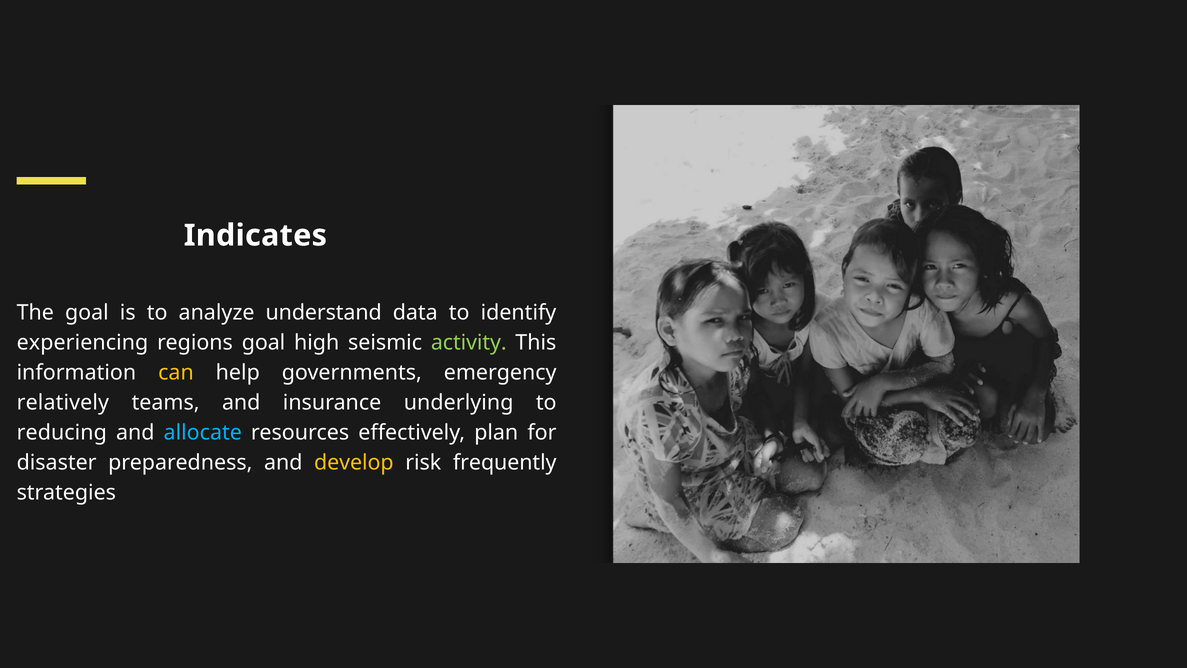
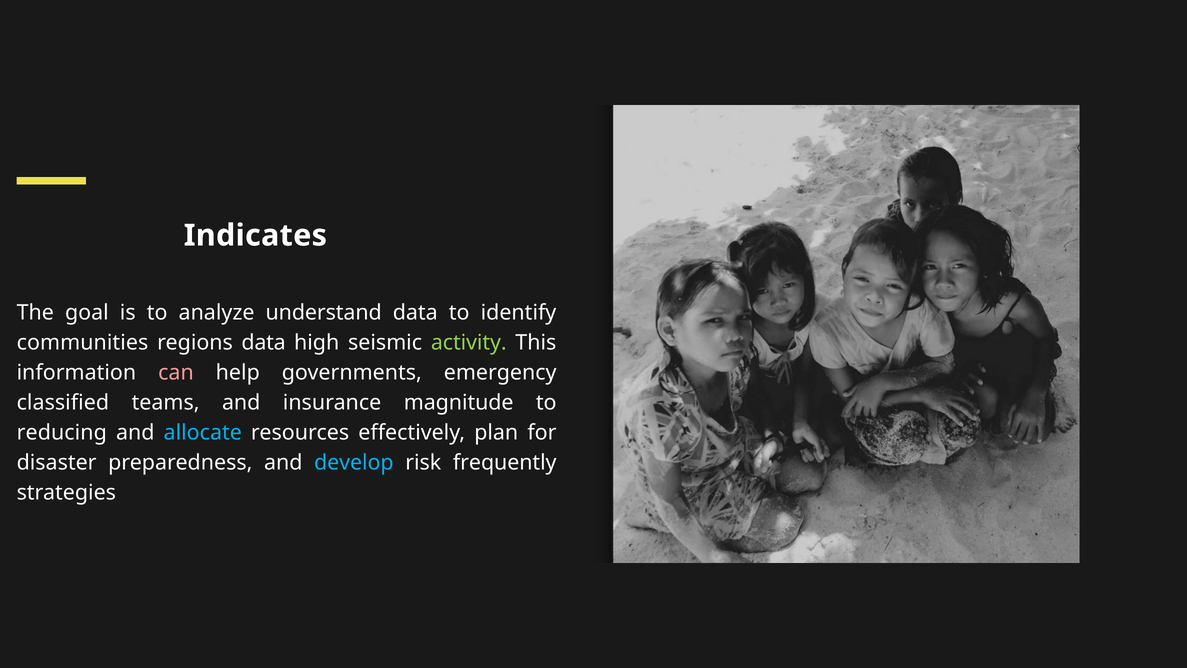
experiencing: experiencing -> communities (82, 343)
regions goal: goal -> data (264, 343)
can colour: yellow -> pink (176, 373)
relatively: relatively -> classified (63, 403)
underlying: underlying -> magnitude (459, 403)
develop colour: yellow -> light blue (354, 463)
